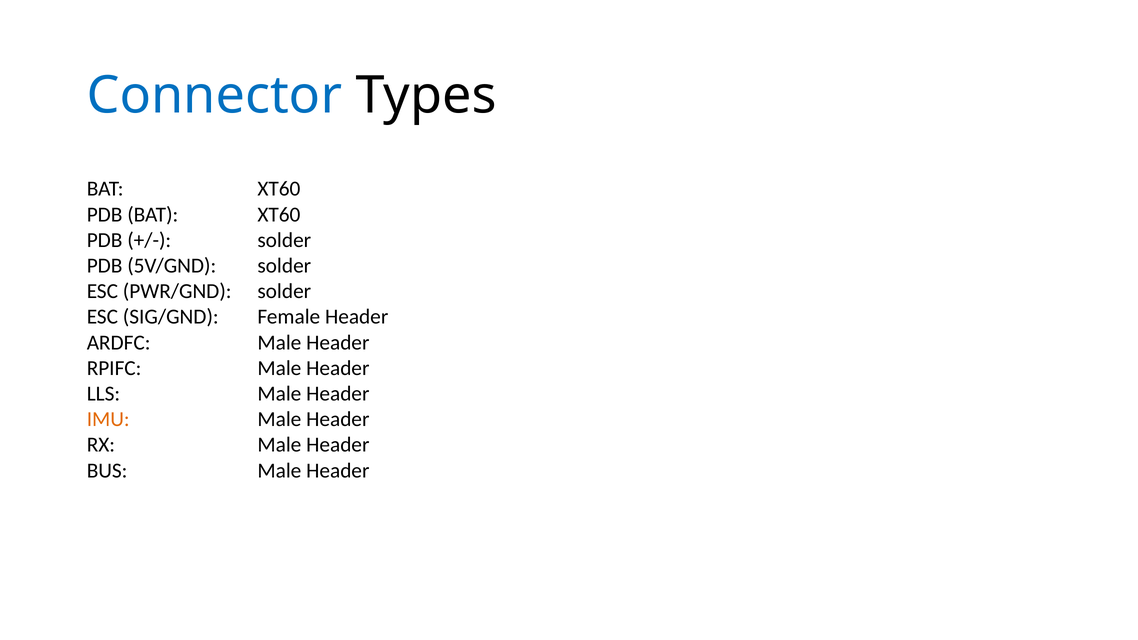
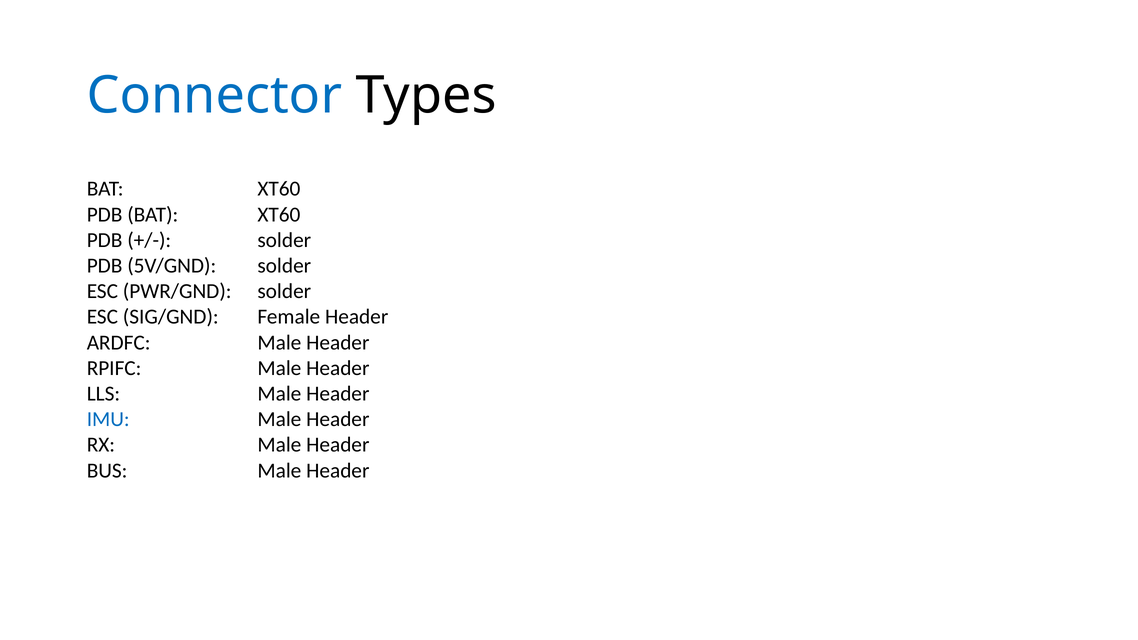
IMU colour: orange -> blue (108, 419)
